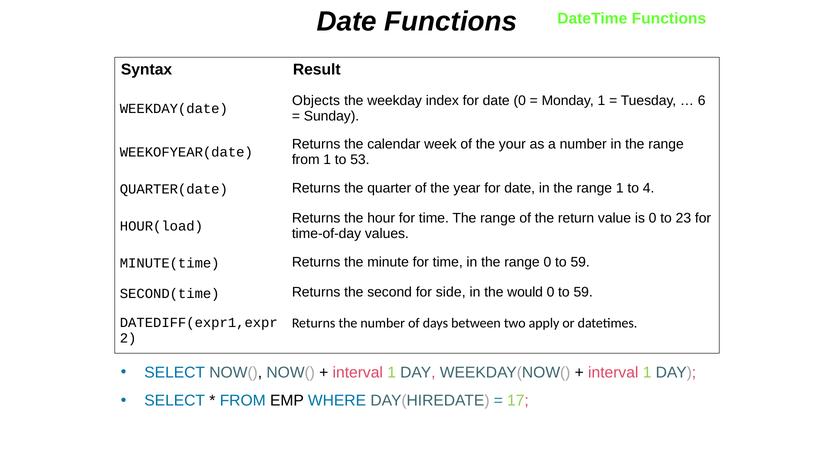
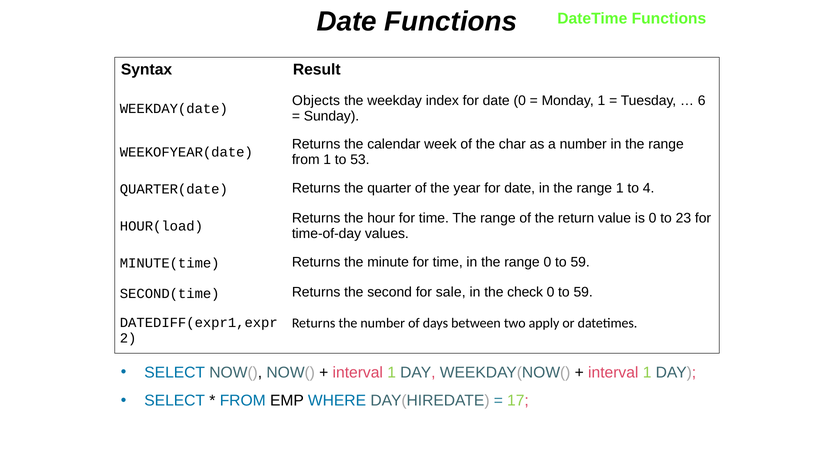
your: your -> char (512, 144)
side: side -> sale (451, 292)
would: would -> check (525, 292)
